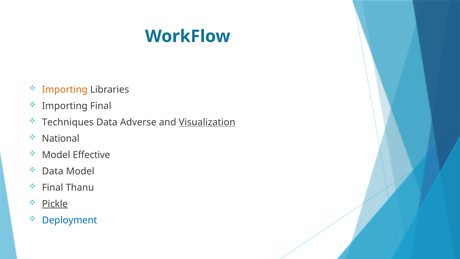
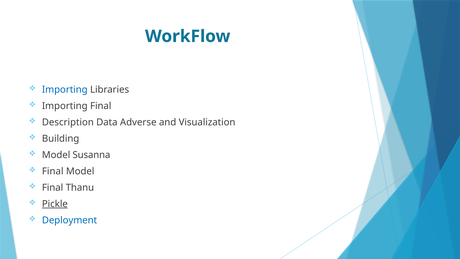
Importing colour: orange -> blue (65, 90)
Techniques: Techniques -> Description (68, 122)
Visualization underline: present -> none (207, 122)
National: National -> Building (61, 139)
Effective: Effective -> Susanna (91, 155)
Data: Data -> Final (53, 171)
